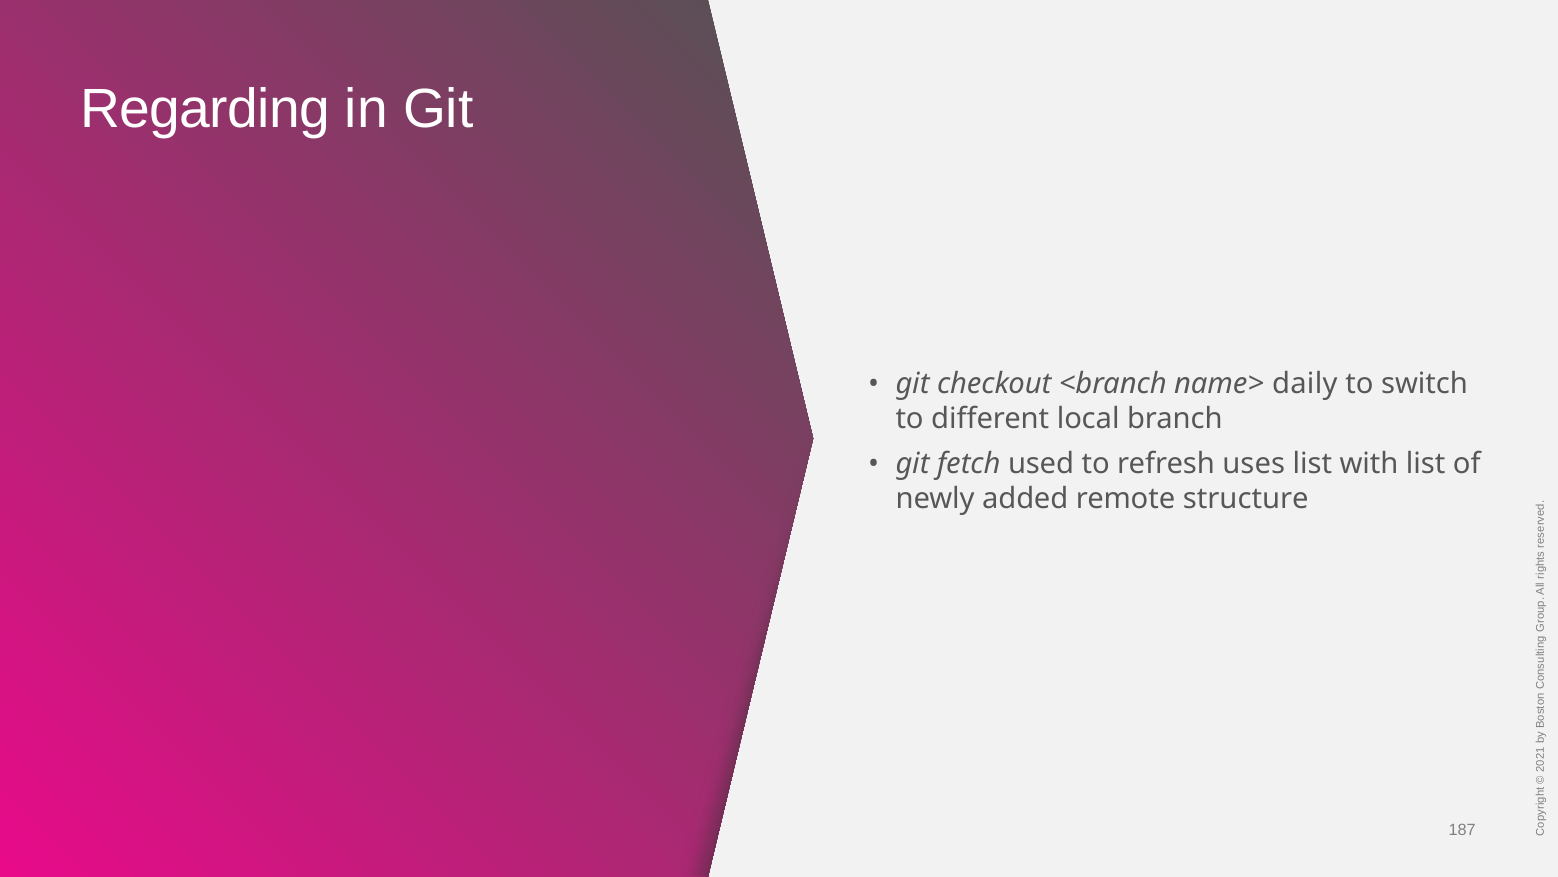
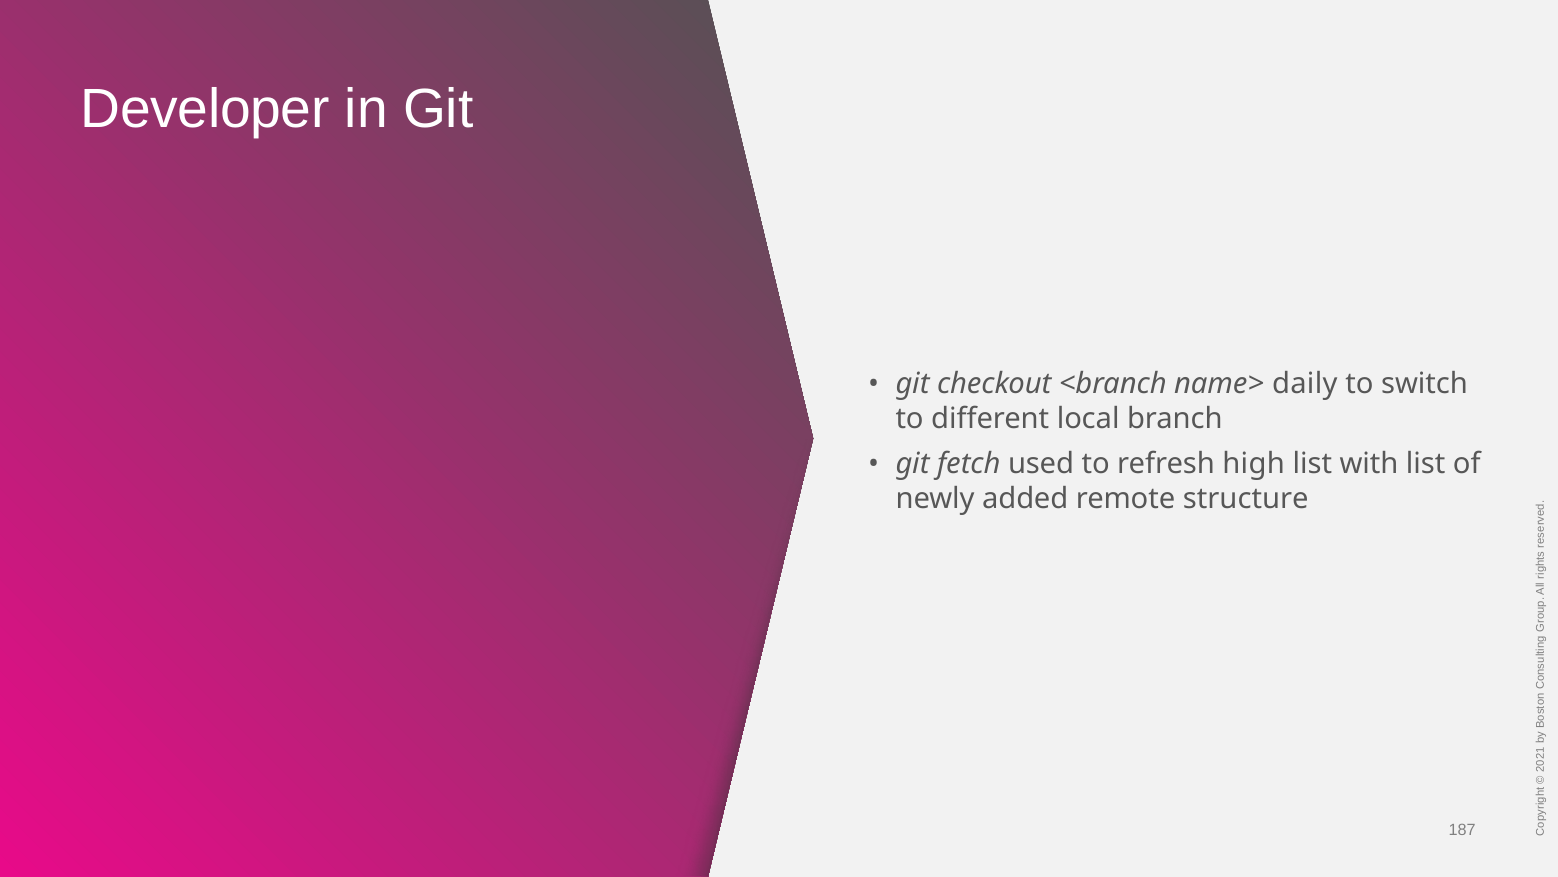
Regarding: Regarding -> Developer (205, 109)
uses: uses -> high (1254, 464)
